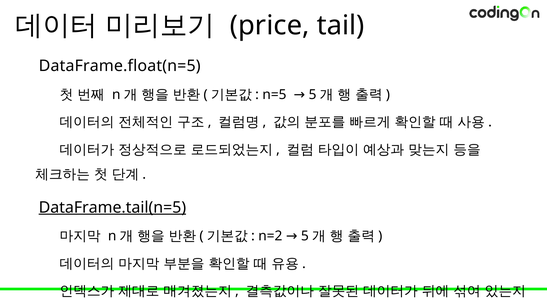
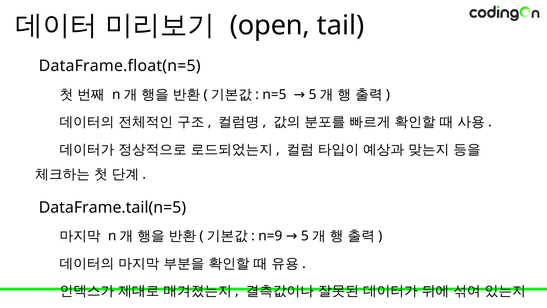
price: price -> open (270, 26)
DataFrame.tail(n=5 underline: present -> none (112, 207)
n=2: n=2 -> n=9 (270, 236)
